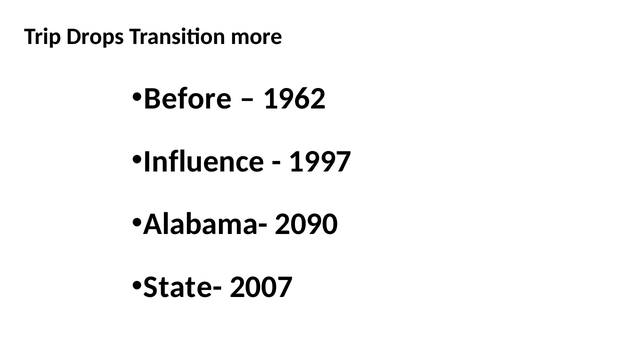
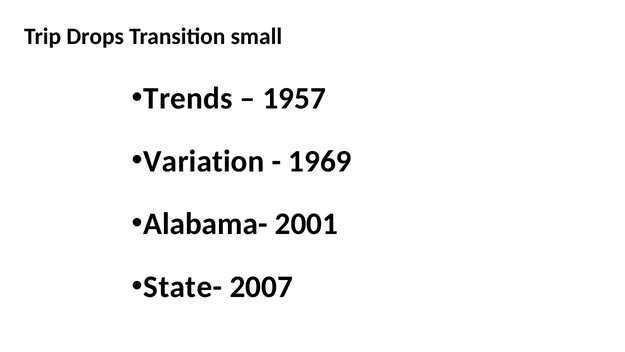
more: more -> small (256, 37)
Before: Before -> Trends (188, 98)
1962: 1962 -> 1957 (294, 98)
Influence: Influence -> Variation (204, 161)
1997: 1997 -> 1969 (320, 161)
2090: 2090 -> 2001 (306, 224)
